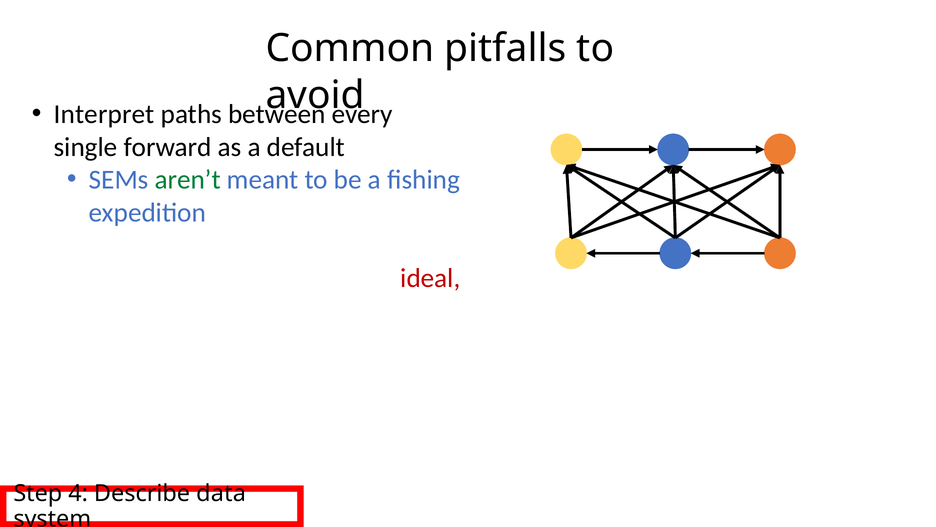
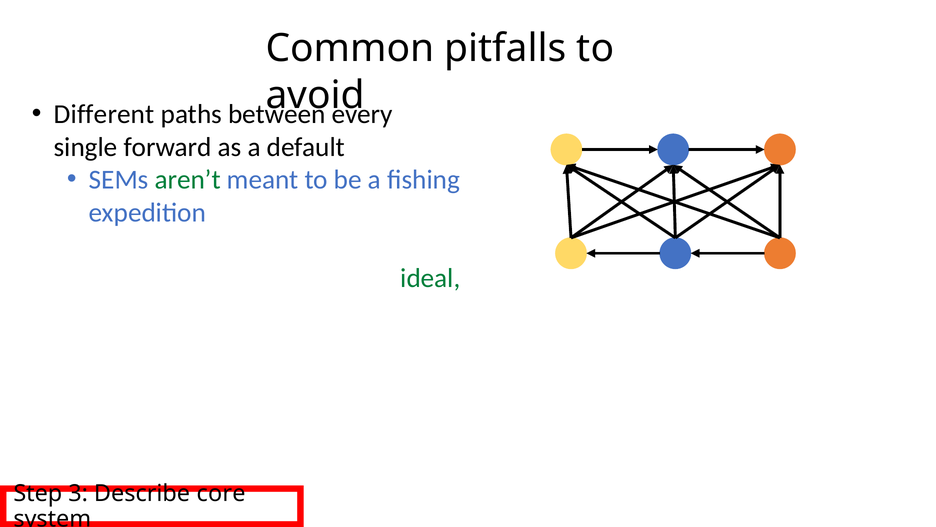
Interpret: Interpret -> Different (104, 114)
ideal colour: red -> green (430, 278)
4: 4 -> 3 (78, 493)
Describe data: data -> core (221, 493)
